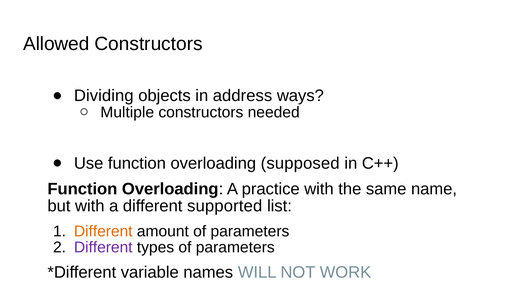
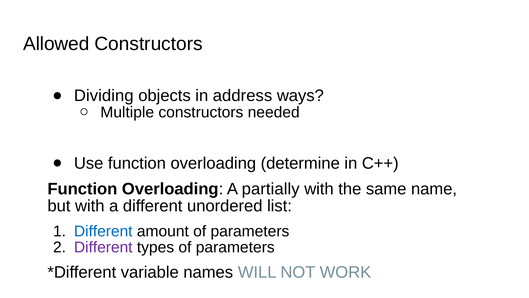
supposed: supposed -> determine (300, 163)
practice: practice -> partially (271, 189)
supported: supported -> unordered (225, 206)
Different colour: orange -> blue (103, 231)
